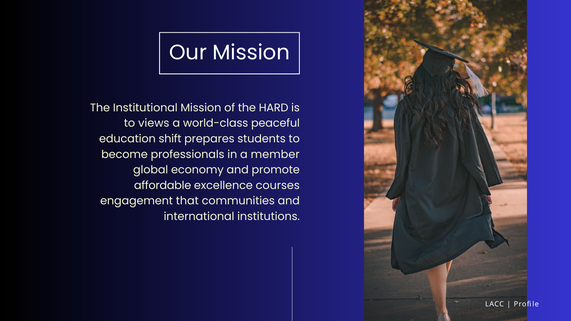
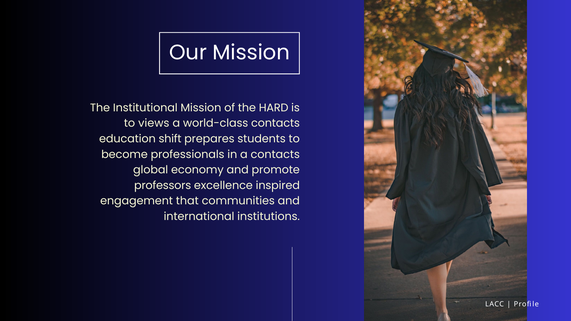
world-class peaceful: peaceful -> contacts (275, 123)
a member: member -> contacts (275, 154)
affordable: affordable -> professors (163, 186)
courses: courses -> inspired (278, 186)
